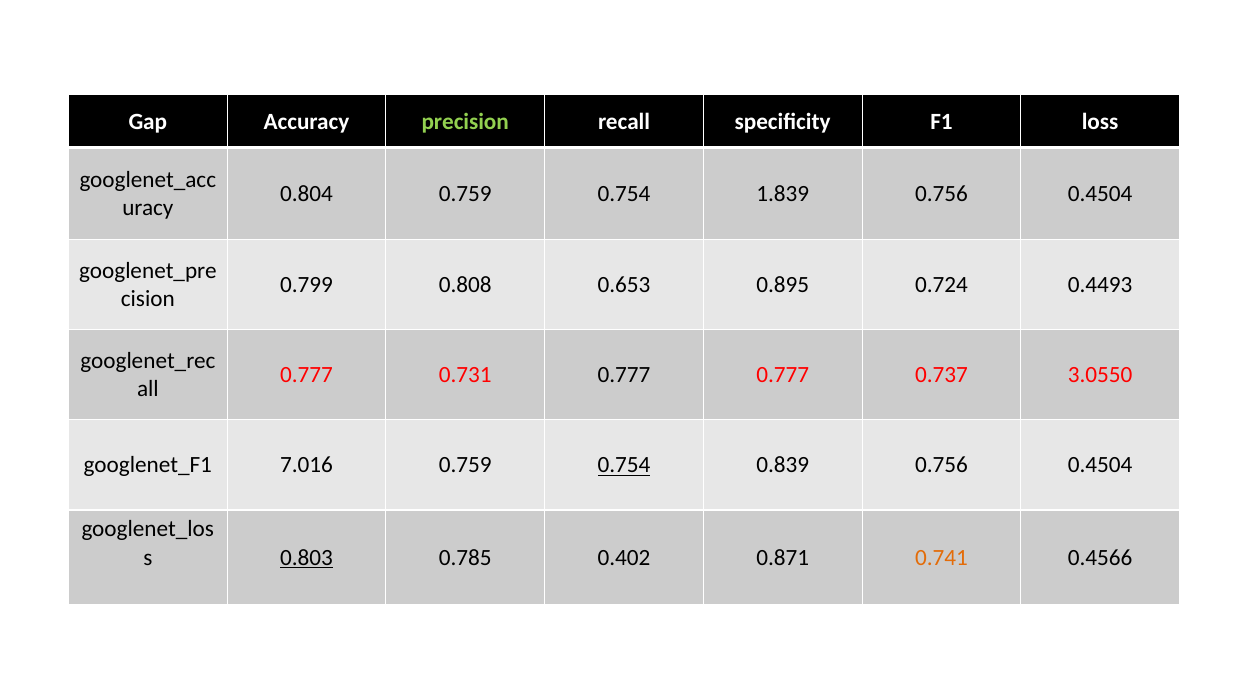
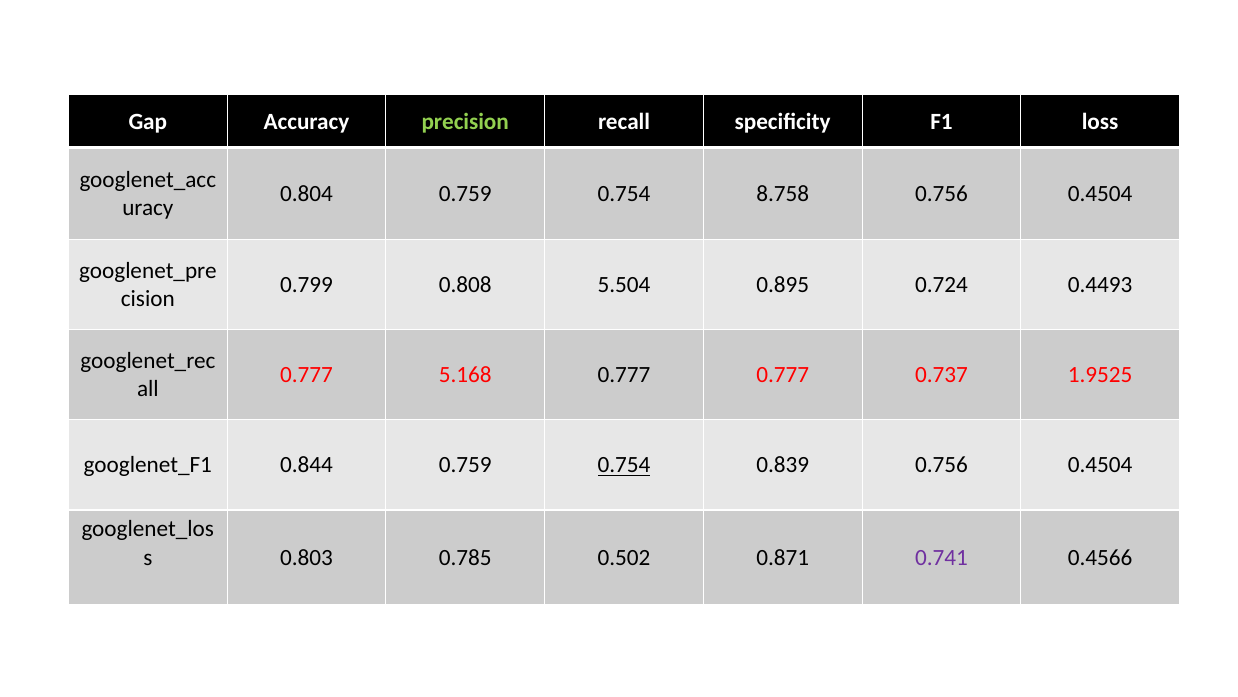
1.839: 1.839 -> 8.758 (783, 194)
0.653: 0.653 -> 5.504 (624, 285)
0.731: 0.731 -> 5.168 (465, 375)
3.0550: 3.0550 -> 1.9525 (1100, 375)
7.016: 7.016 -> 0.844 (307, 465)
0.803 underline: present -> none (307, 557)
0.402: 0.402 -> 0.502 (624, 557)
0.741 colour: orange -> purple (941, 557)
